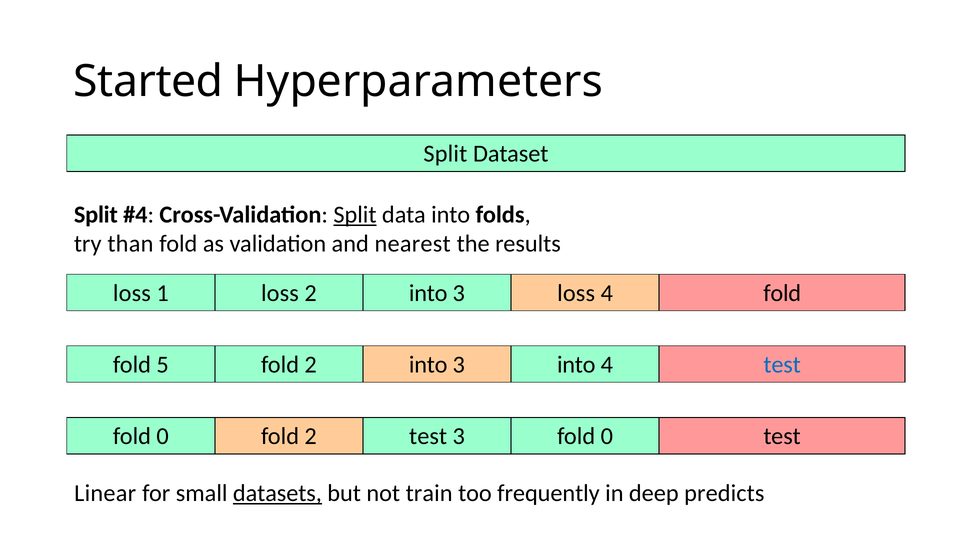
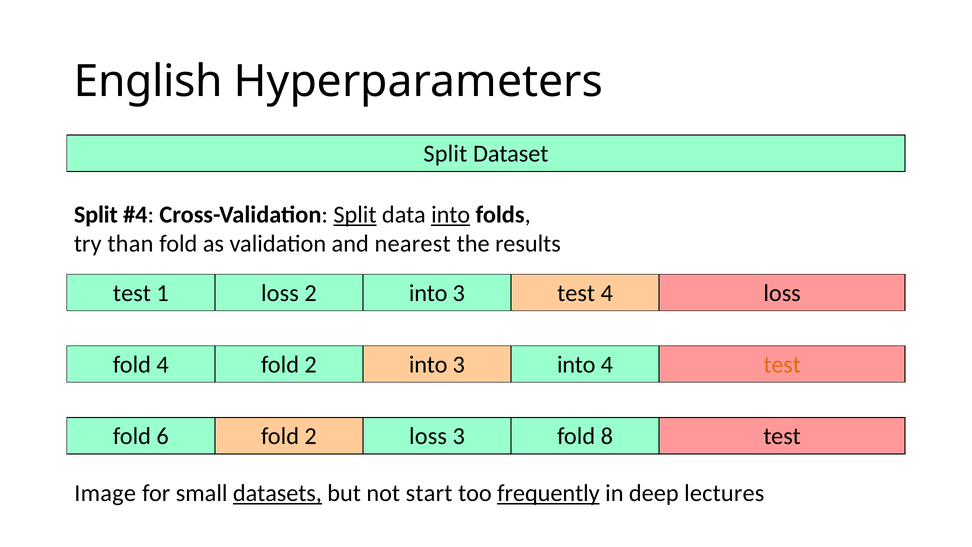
Started: Started -> English (148, 82)
into underline: none -> present (451, 215)
loss: loss -> test (132, 293)
3 loss: loss -> test (576, 293)
4 fold: fold -> loss (782, 293)
fold 5: 5 -> 4 (163, 364)
test colour: blue -> orange (782, 364)
0: 0 -> 6 (163, 436)
2 test: test -> loss (428, 436)
3 fold 0: 0 -> 8 (607, 436)
Linear: Linear -> Image (105, 493)
train: train -> start (429, 493)
frequently underline: none -> present (548, 493)
predicts: predicts -> lectures (724, 493)
